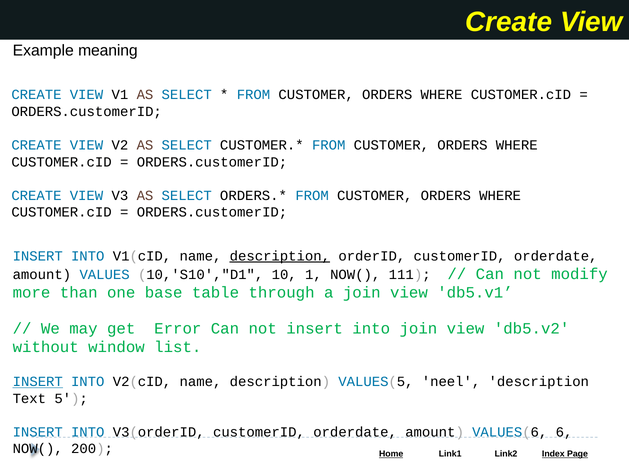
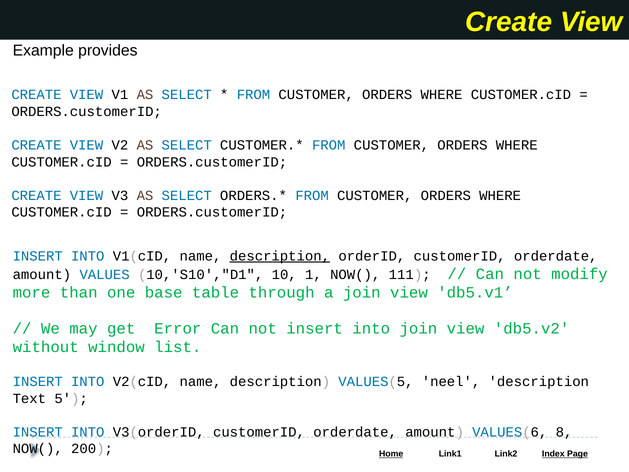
meaning: meaning -> provides (108, 51)
INSERT underline: present -> none (38, 382)
6: 6 -> 8 (564, 432)
